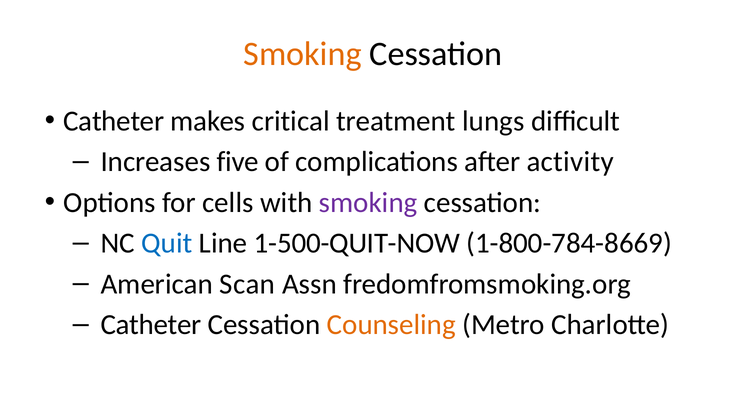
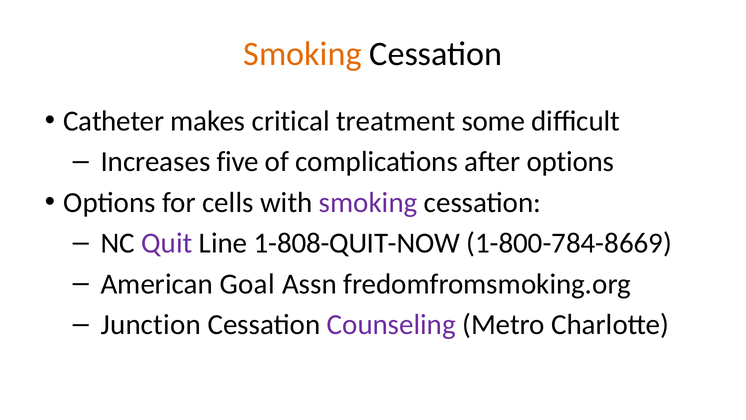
lungs: lungs -> some (493, 121)
after activity: activity -> options (570, 162)
Quit colour: blue -> purple (167, 243)
1-500-QUIT-NOW: 1-500-QUIT-NOW -> 1-808-QUIT-NOW (357, 243)
Scan: Scan -> Goal (247, 284)
Catheter: Catheter -> Junction (151, 324)
Counseling colour: orange -> purple (391, 324)
